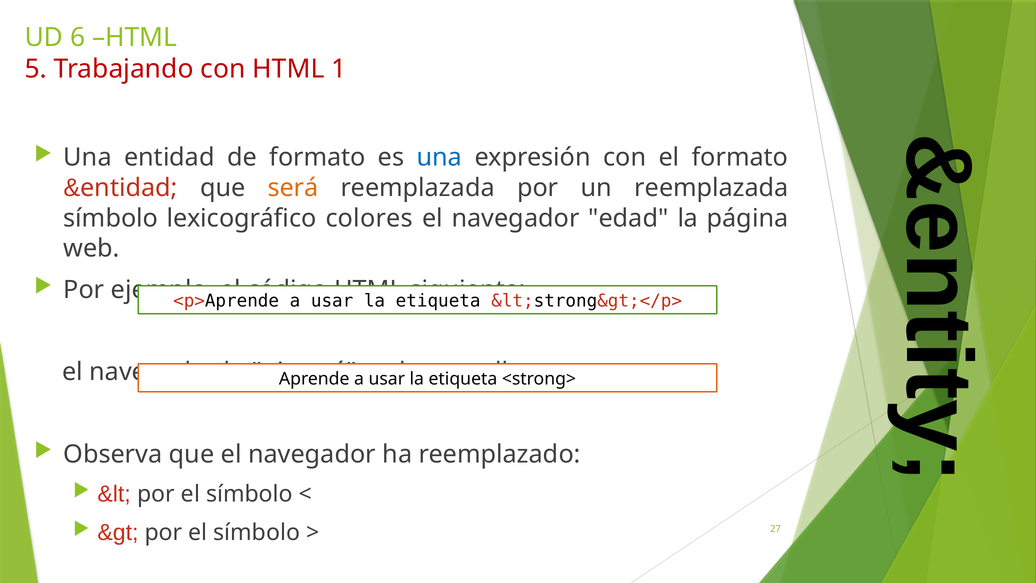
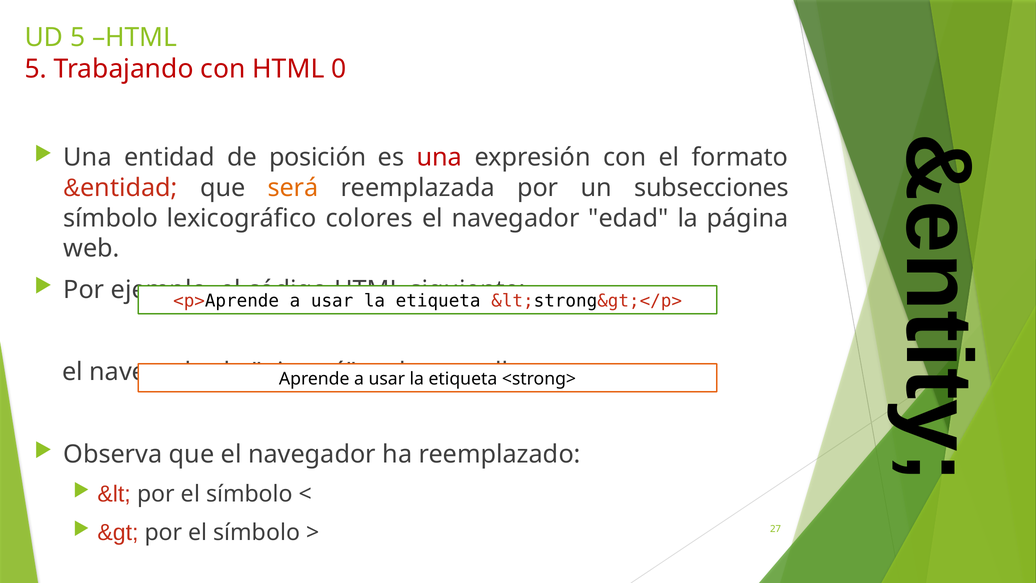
UD 6: 6 -> 5 (78, 37)
1: 1 -> 0 (339, 69)
de formato: formato -> posición (318, 158)
una colour: blue -> red (439, 158)
un reemplazada: reemplazada -> subsecciones (712, 188)
